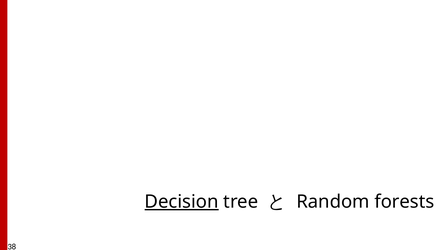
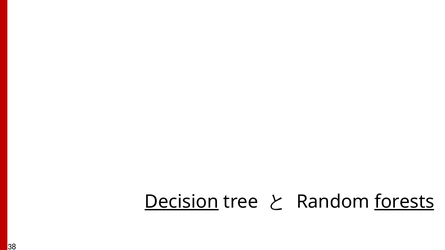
forests underline: none -> present (404, 202)
